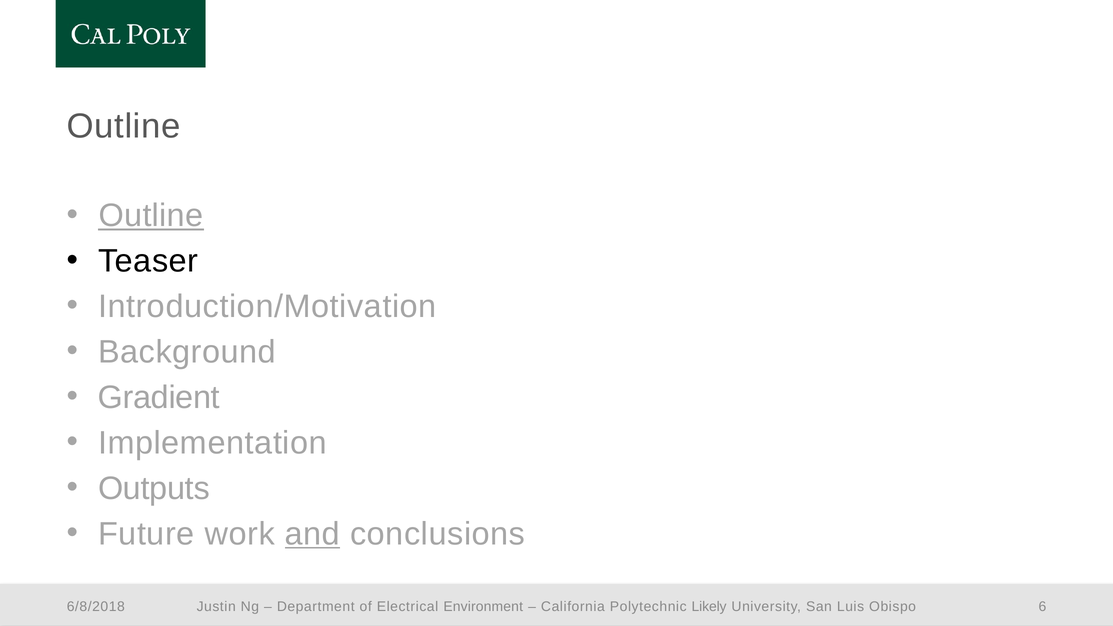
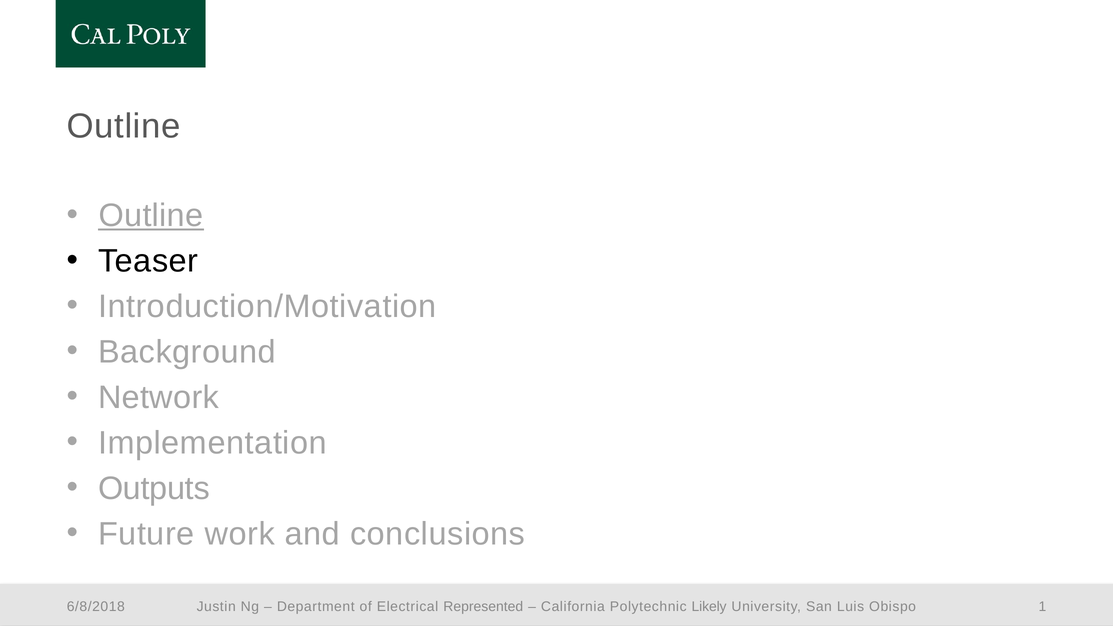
Gradient: Gradient -> Network (158, 398)
and underline: present -> none (312, 534)
Environment: Environment -> Represented (483, 607)
6: 6 -> 1 (1042, 607)
